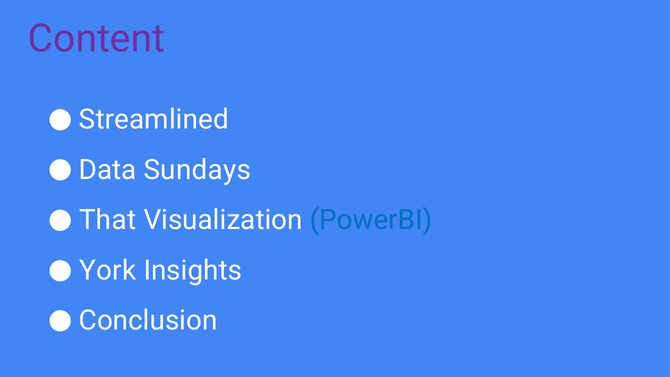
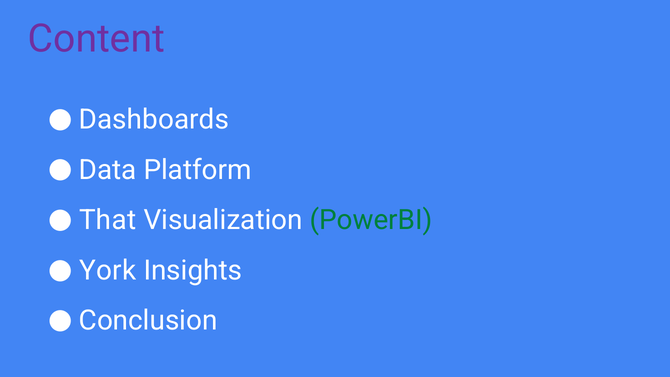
Streamlined: Streamlined -> Dashboards (154, 120)
Sundays: Sundays -> Platform (198, 170)
PowerBI colour: blue -> green (371, 220)
